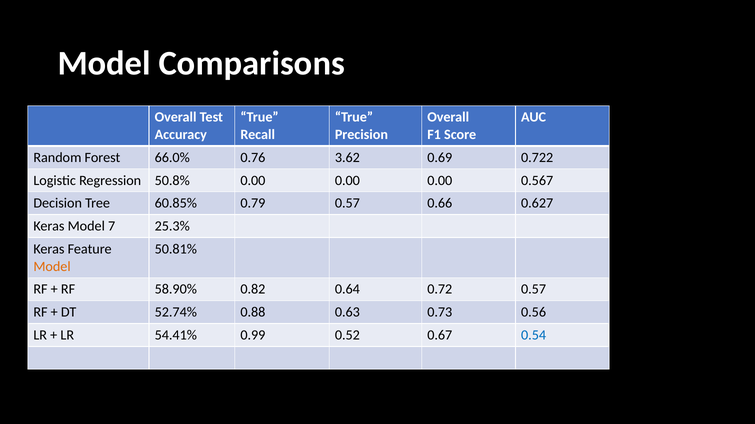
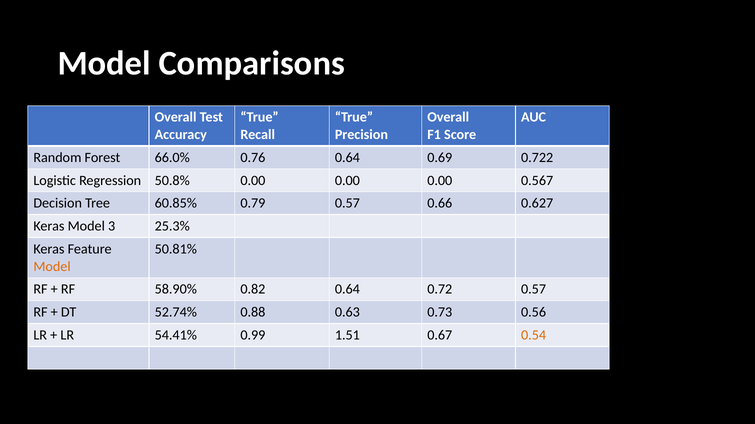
0.76 3.62: 3.62 -> 0.64 (347, 158)
7: 7 -> 3 (112, 227)
0.52: 0.52 -> 1.51 (347, 336)
0.54 colour: blue -> orange (534, 336)
